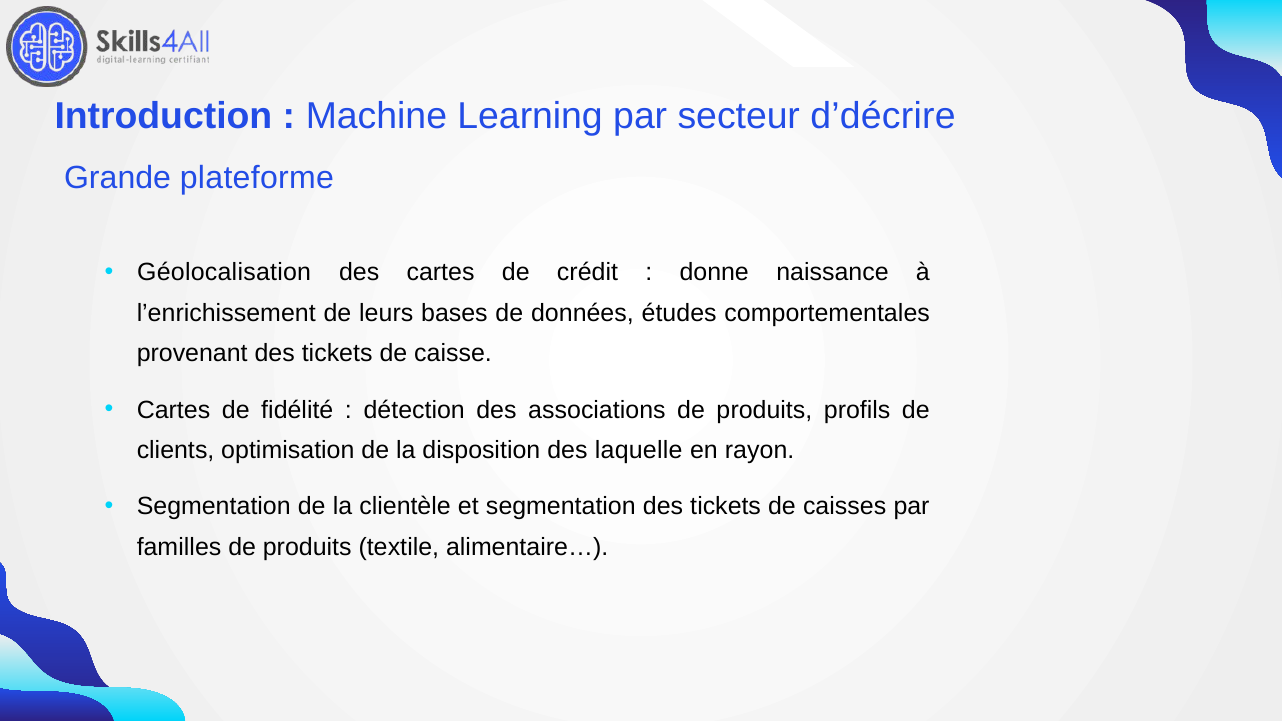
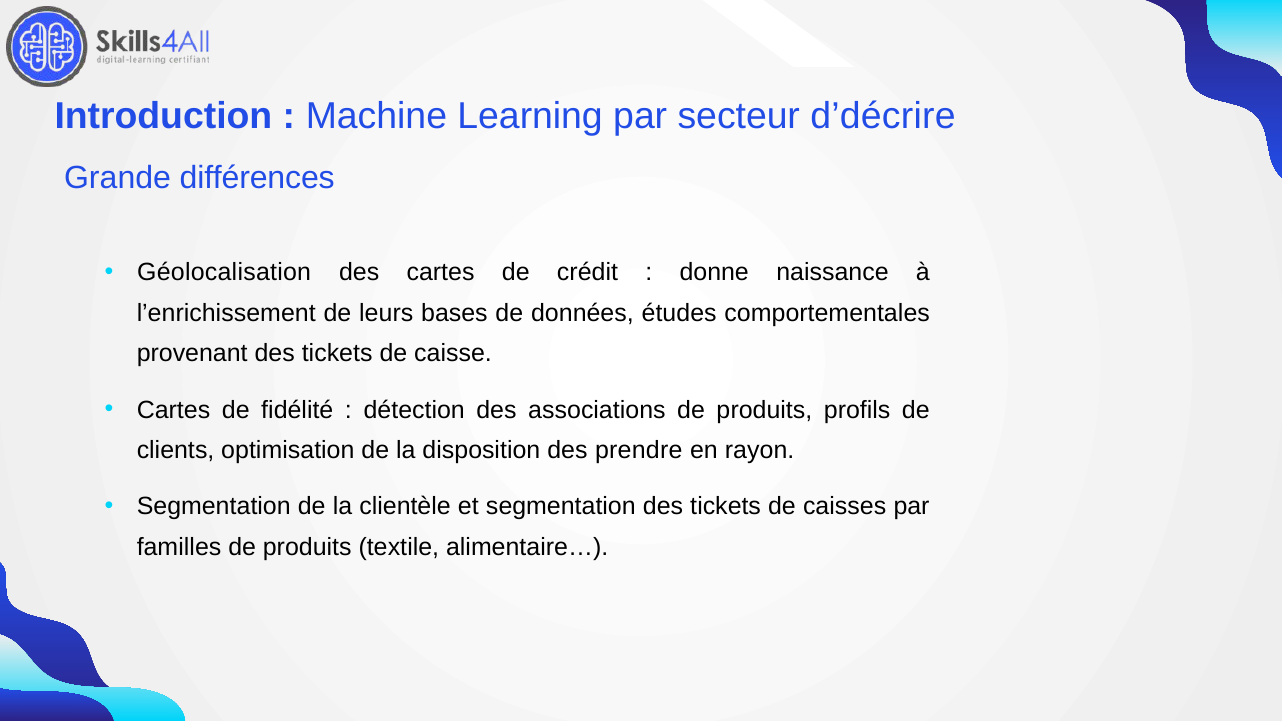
plateforme: plateforme -> différences (257, 178)
laquelle: laquelle -> prendre (639, 450)
